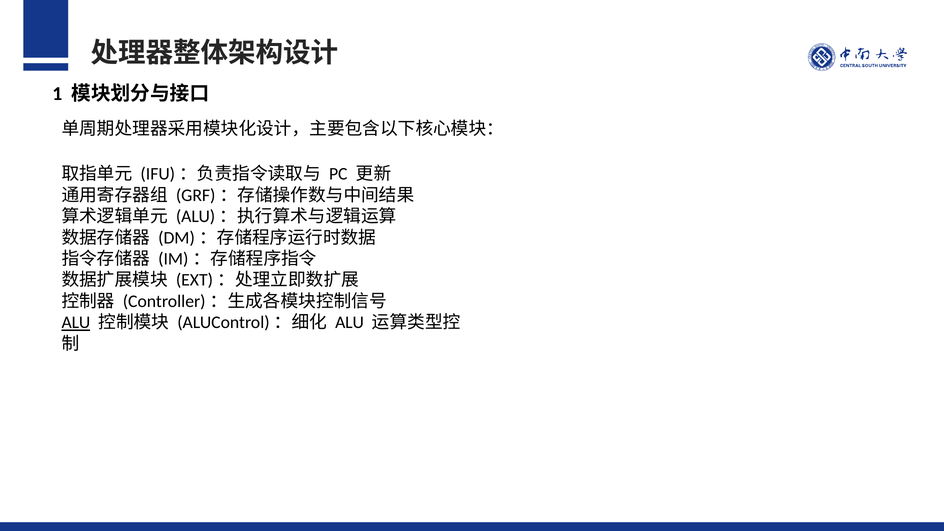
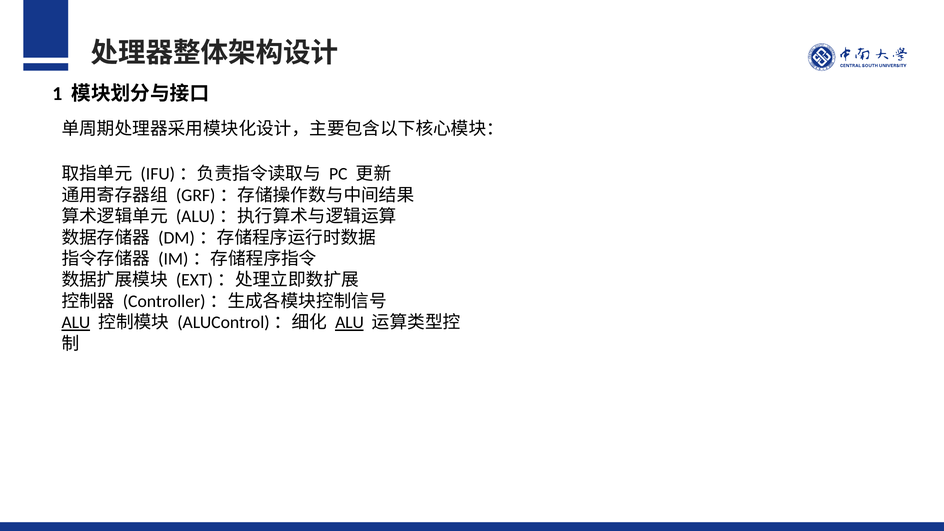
ALU underline: none -> present (350, 323)
